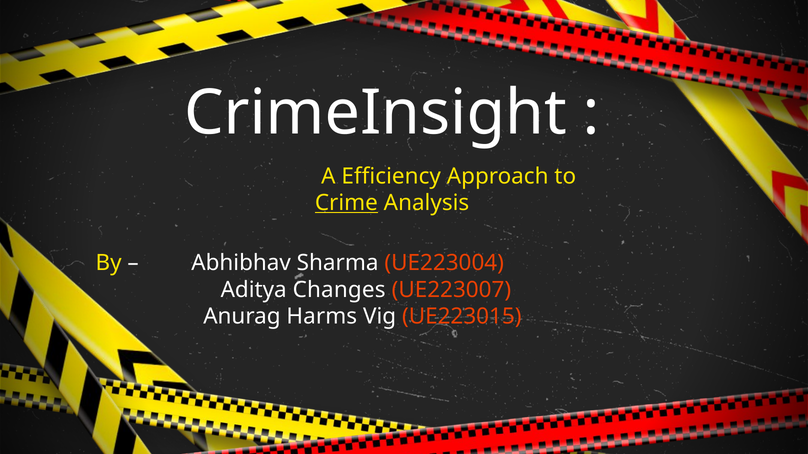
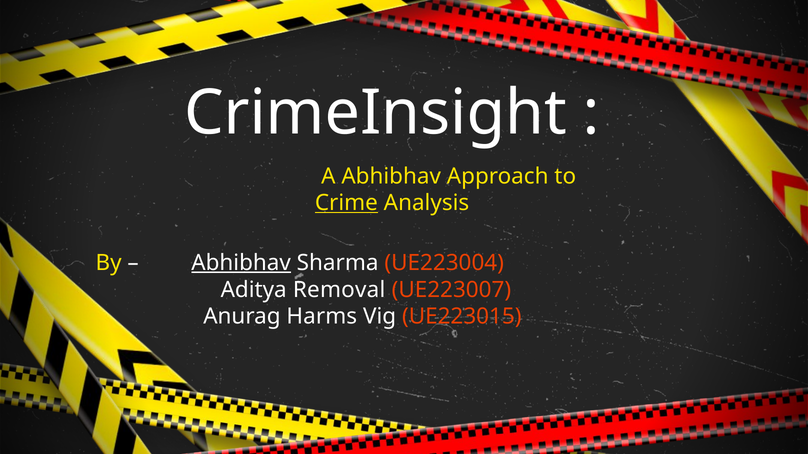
A Efficiency: Efficiency -> Abhibhav (391, 176)
Abhibhav underline: none -> present (241, 263)
Changes: Changes -> Removal (339, 290)
